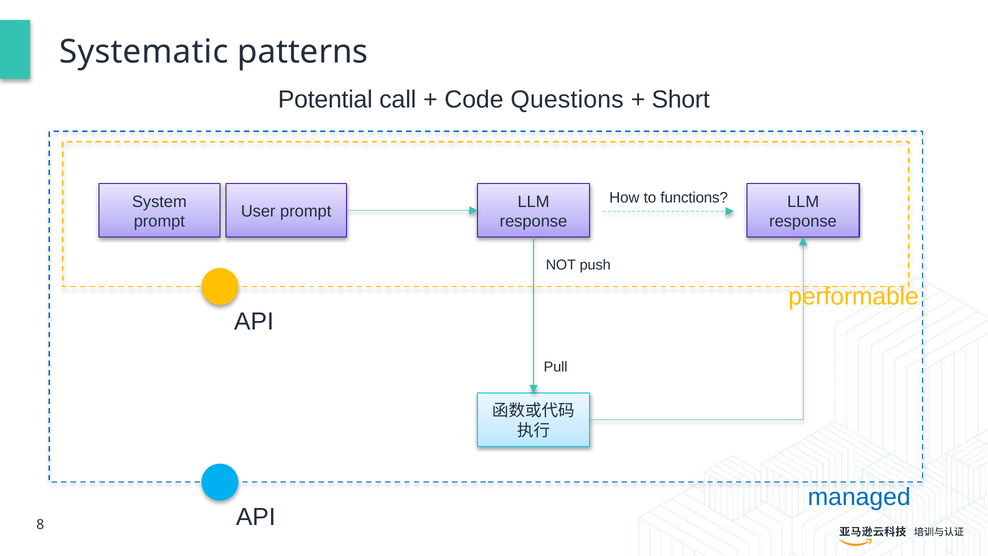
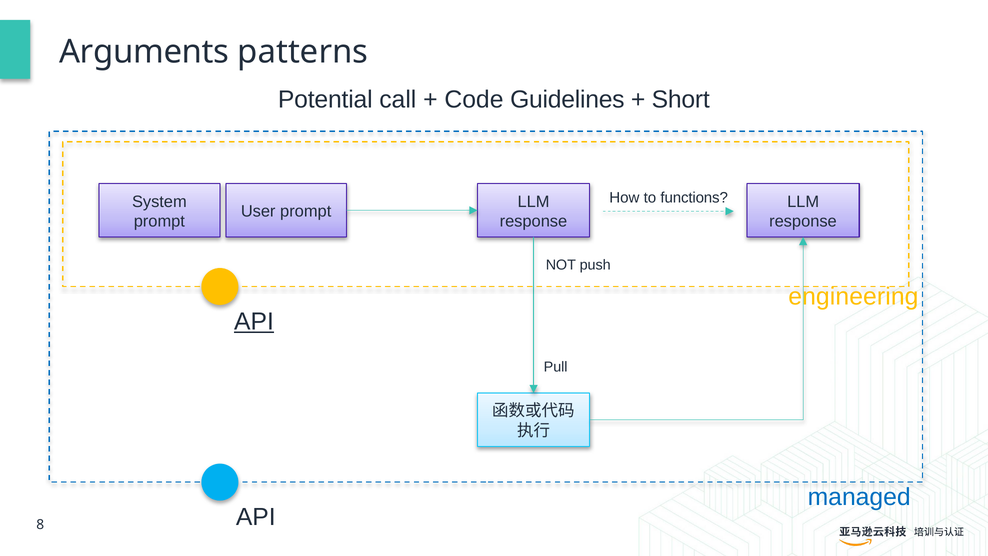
Systematic: Systematic -> Arguments (144, 52)
Questions: Questions -> Guidelines (567, 99)
performable: performable -> engineering (853, 296)
API underline: none -> present (254, 322)
